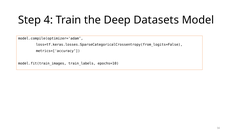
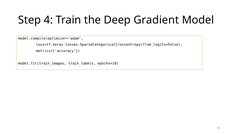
Datasets: Datasets -> Gradient (156, 20)
